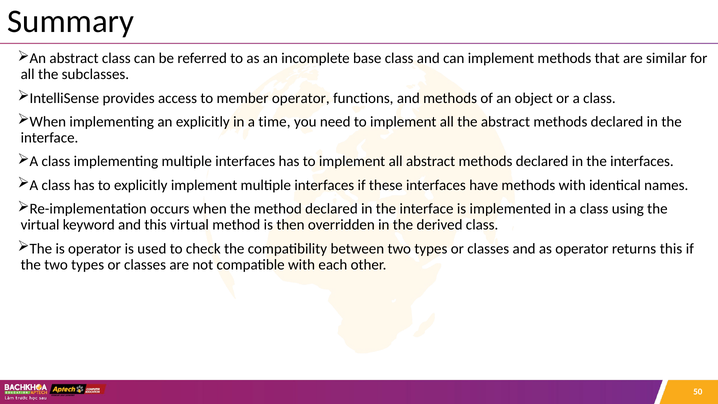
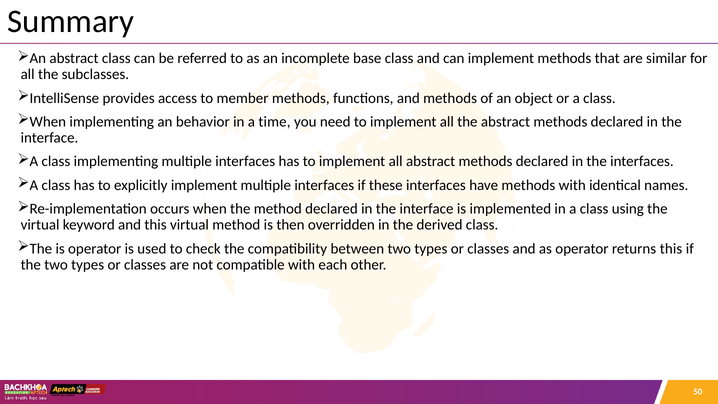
member operator: operator -> methods (301, 98)
an explicitly: explicitly -> behavior (203, 122)
